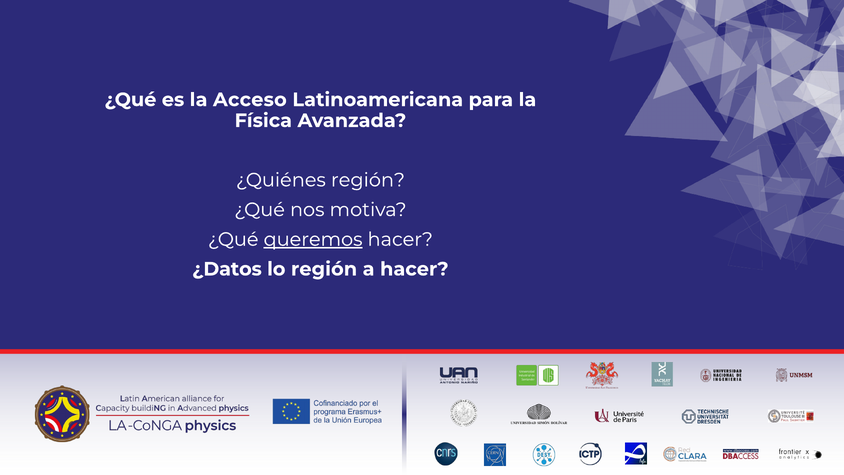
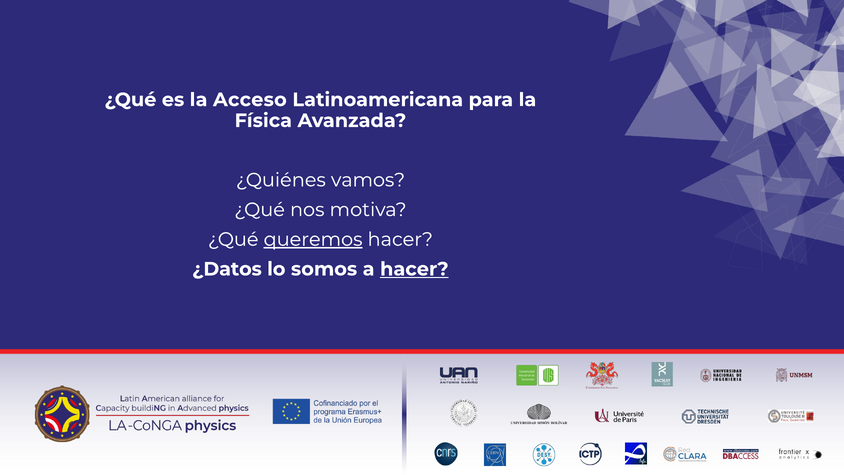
¿Quiénes región: región -> vamos (368, 180)
lo región: región -> somos (324, 269)
hacer underline: none -> present (414, 269)
